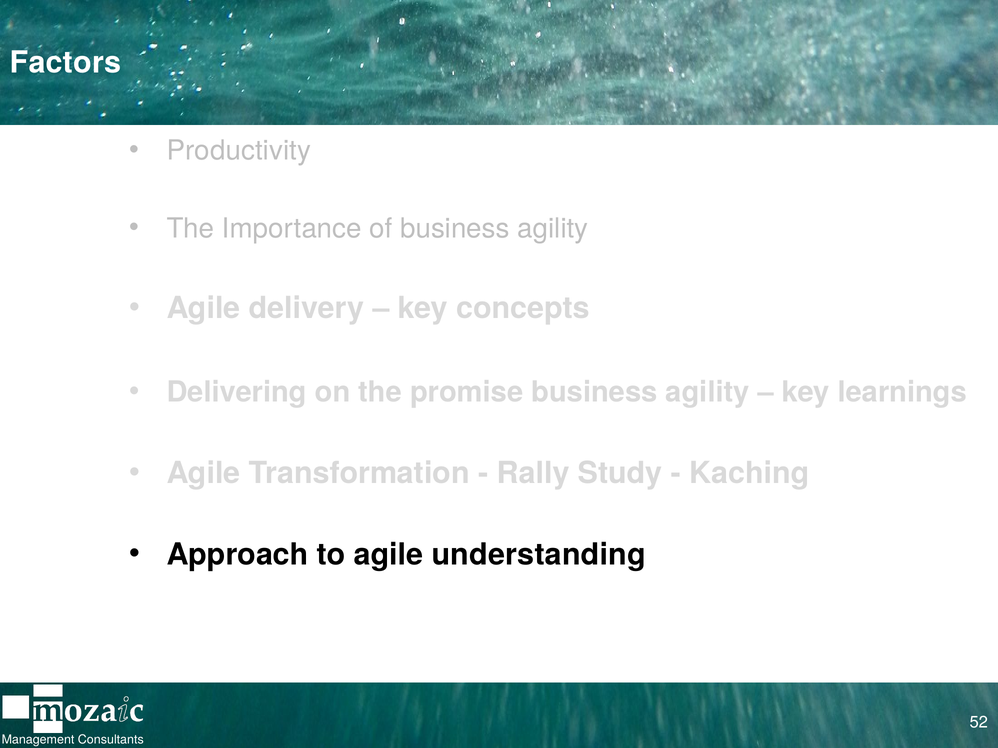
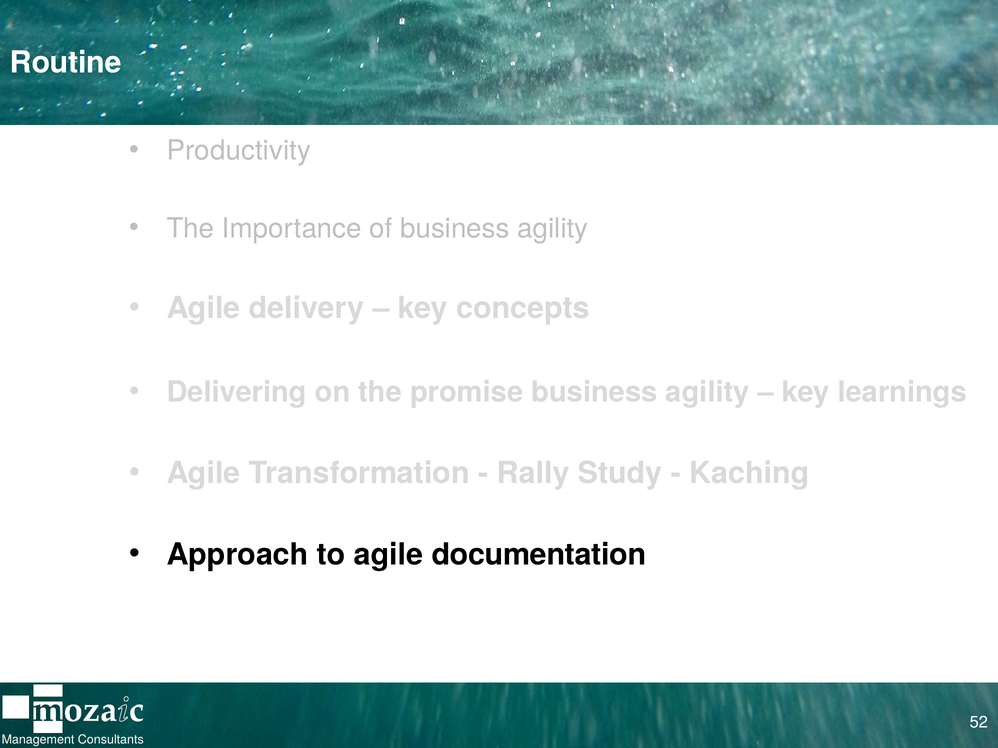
Factors: Factors -> Routine (66, 63)
understanding: understanding -> documentation (539, 555)
